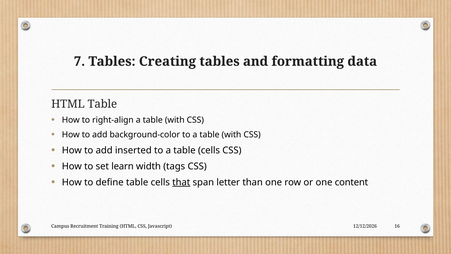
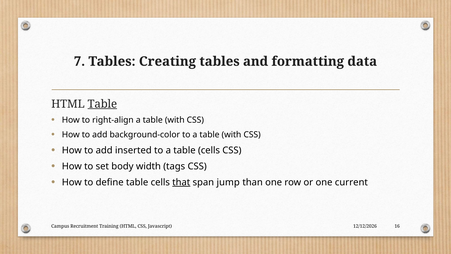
Table underline: none -> present (102, 104)
learn: learn -> body (122, 166)
letter: letter -> jump (228, 182)
content: content -> current (351, 182)
